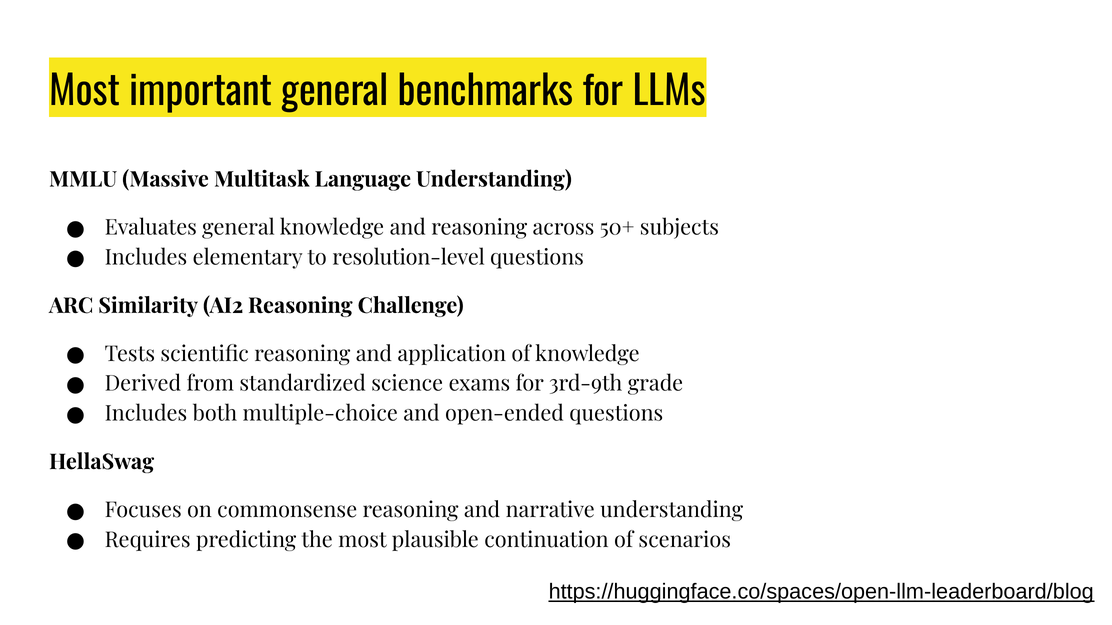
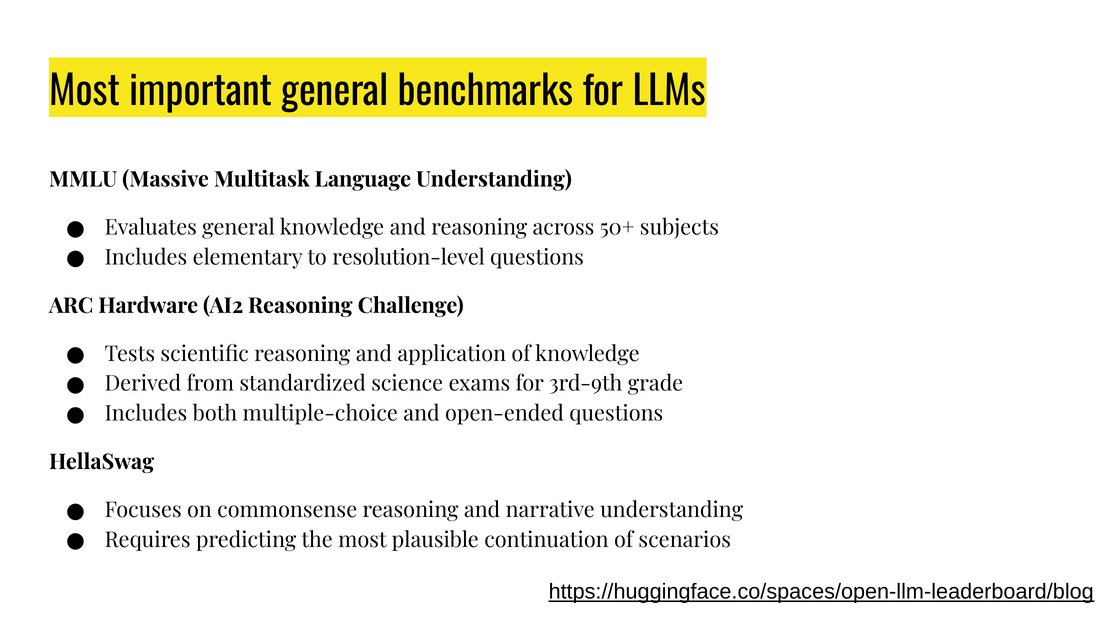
Similarity: Similarity -> Hardware (148, 306)
